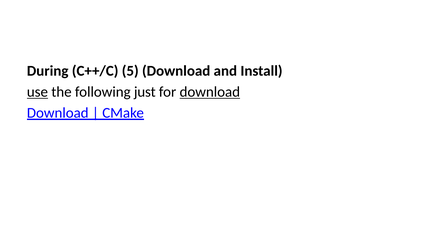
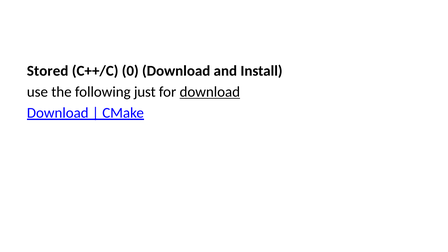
During: During -> Stored (48, 71)
5: 5 -> 0 (130, 71)
use underline: present -> none (37, 92)
